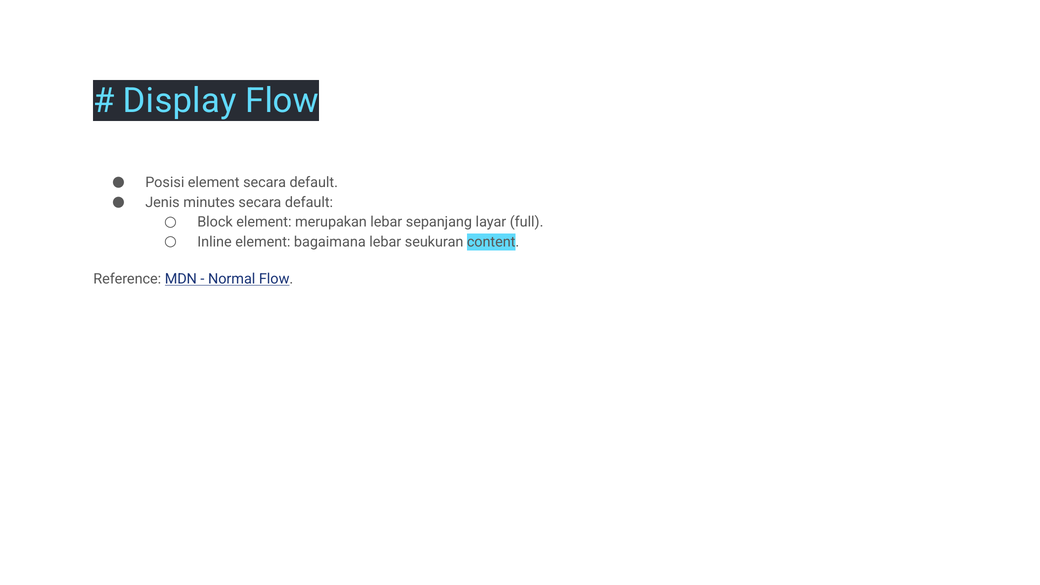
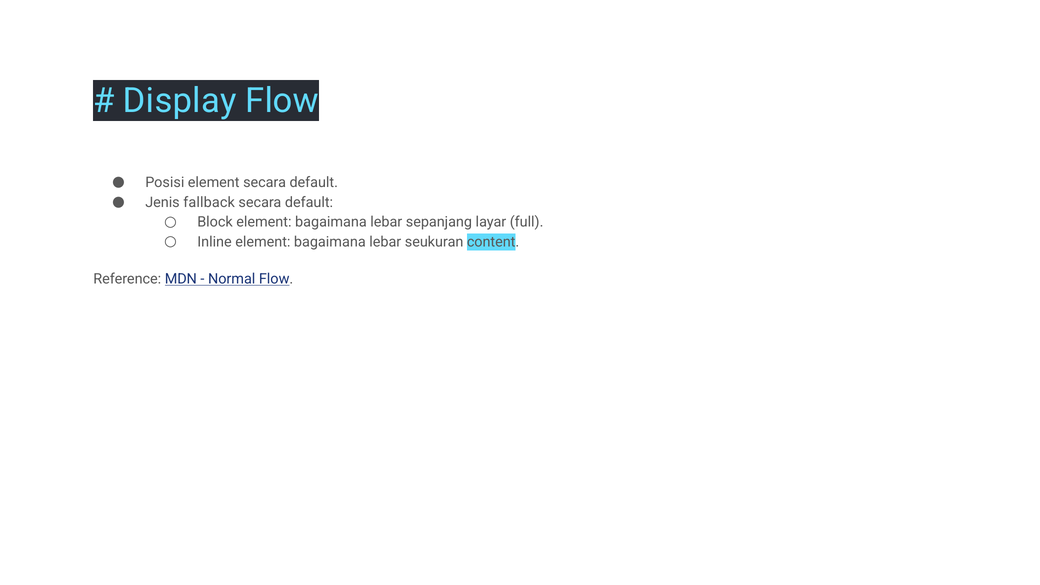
minutes: minutes -> fallback (209, 202)
Block element merupakan: merupakan -> bagaimana (331, 222)
